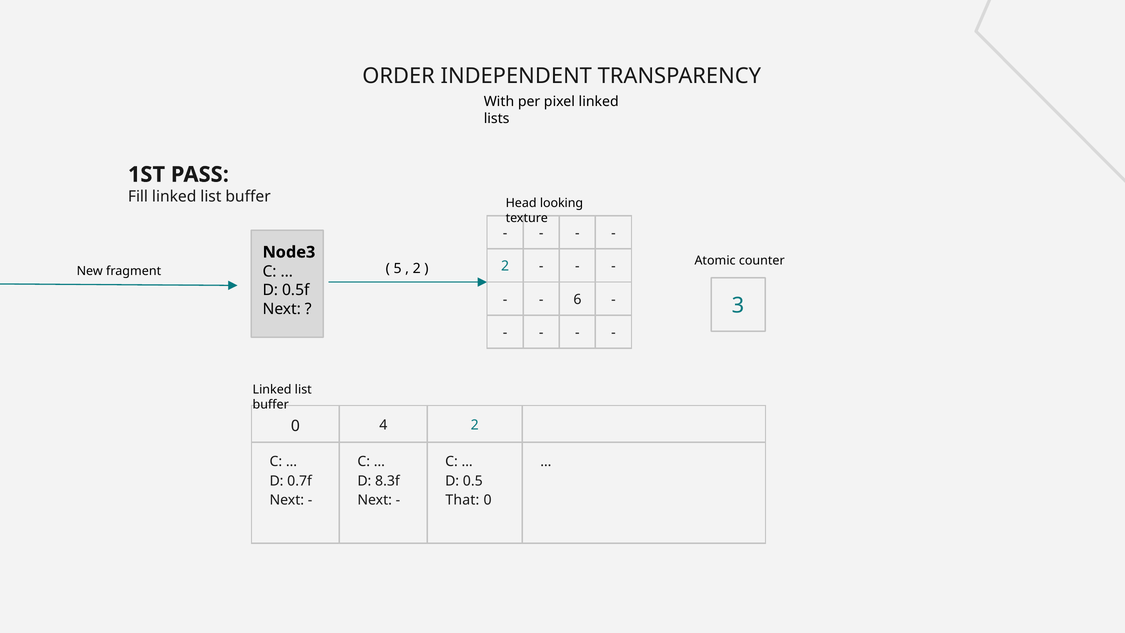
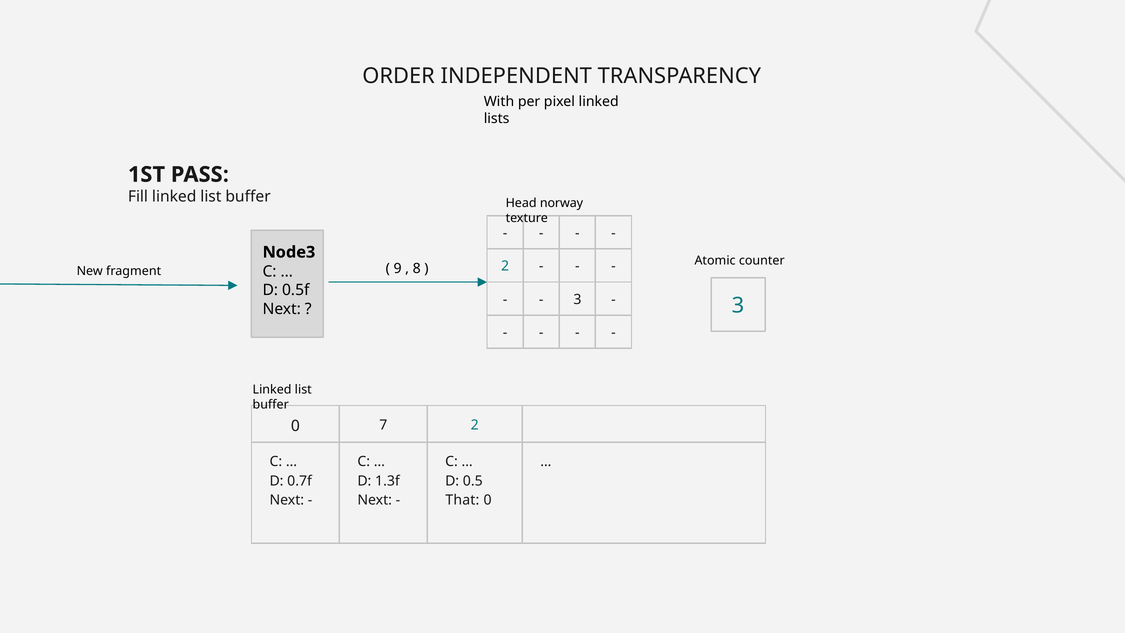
looking: looking -> norway (561, 203)
5: 5 -> 9 (398, 269)
2: 2 -> 8 (417, 269)
6: 6 -> 3 (577, 299)
4: 4 -> 7 (383, 425)
8.3f: 8.3f -> 1.3f (387, 481)
